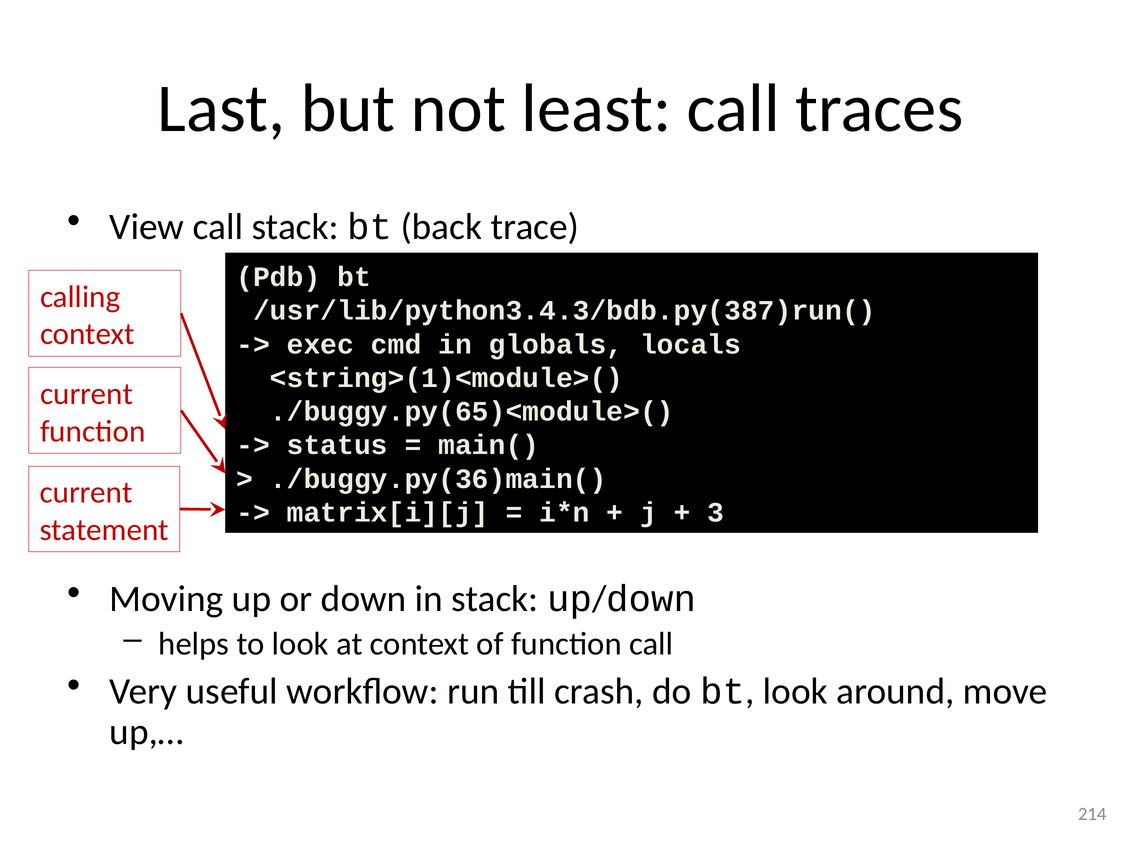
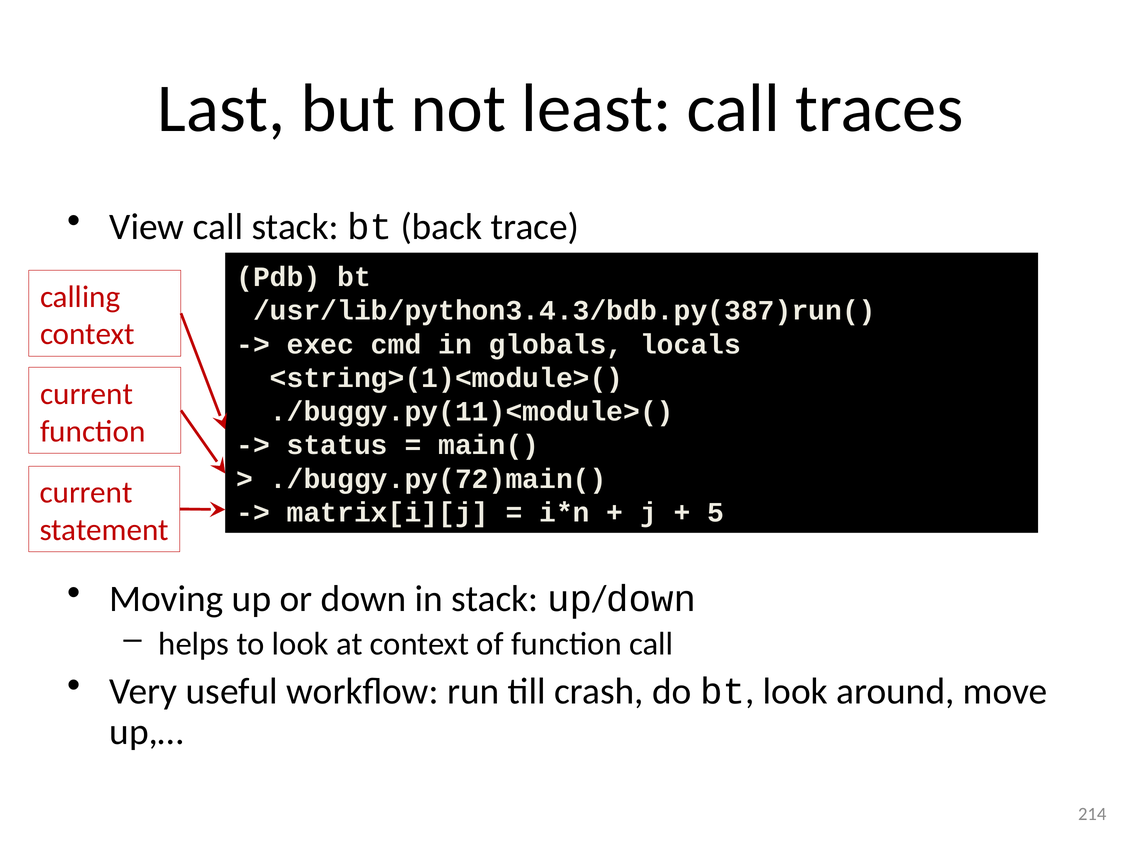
./buggy.py(65)<module>(: ./buggy.py(65)<module>( -> ./buggy.py(11)<module>( (472, 412)
./buggy.py(36)main(: ./buggy.py(36)main( -> ./buggy.py(72)main( (438, 479)
3: 3 -> 5 (716, 513)
